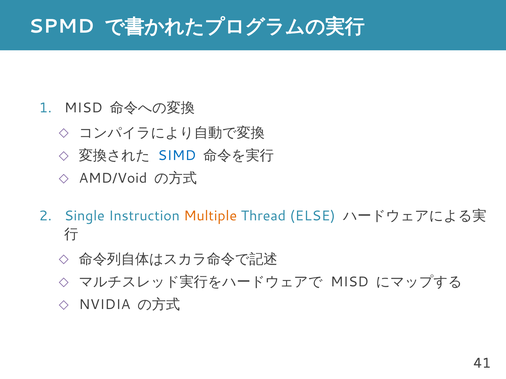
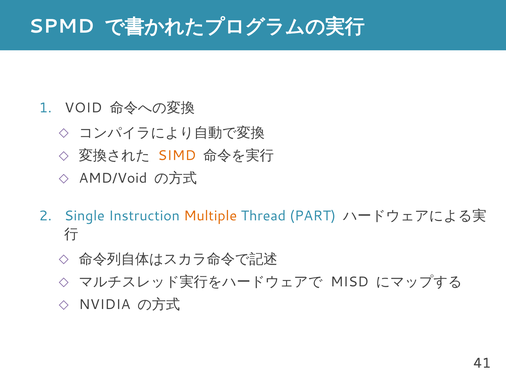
MISD: MISD -> VOID (83, 108)
SIMD colour: blue -> orange (177, 156)
ELSE: ELSE -> PART (313, 216)
